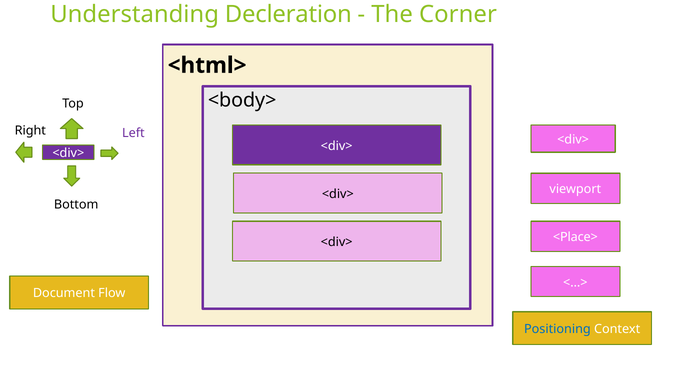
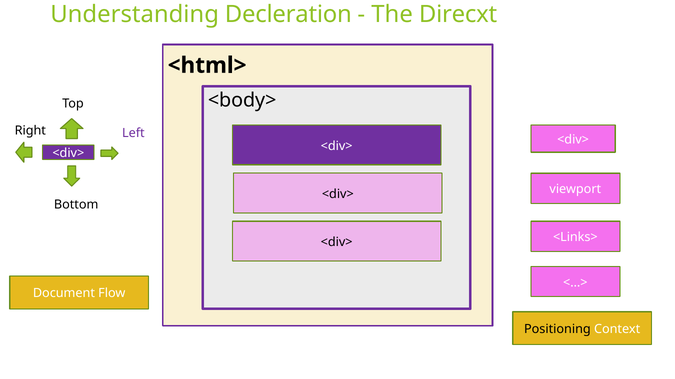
Corner: Corner -> Direcxt (458, 15)
<Place>: <Place> -> <Links> (575, 238)
Positioning colour: blue -> black (557, 330)
